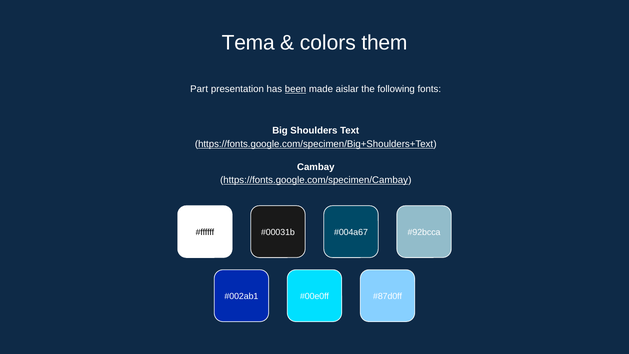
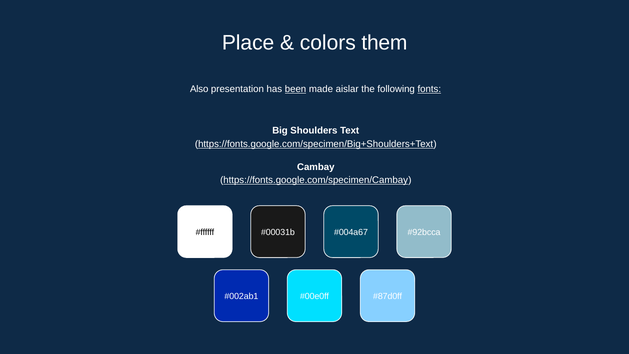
Tema: Tema -> Place (248, 43)
Part: Part -> Also (199, 89)
fonts underline: none -> present (429, 89)
